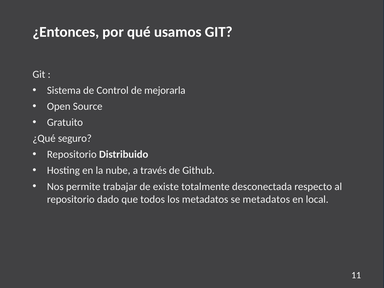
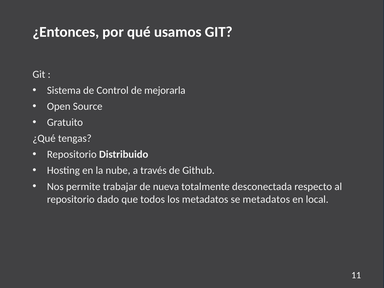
seguro: seguro -> tengas (75, 138)
existe: existe -> nueva (166, 186)
